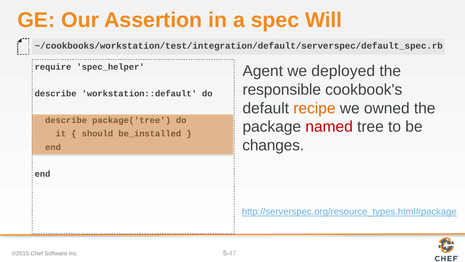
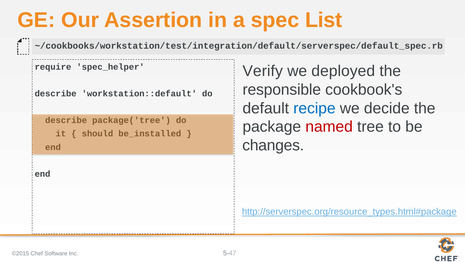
Will: Will -> List (324, 20)
Agent: Agent -> Verify (263, 71)
recipe colour: orange -> blue (314, 108)
owned: owned -> decide (387, 108)
